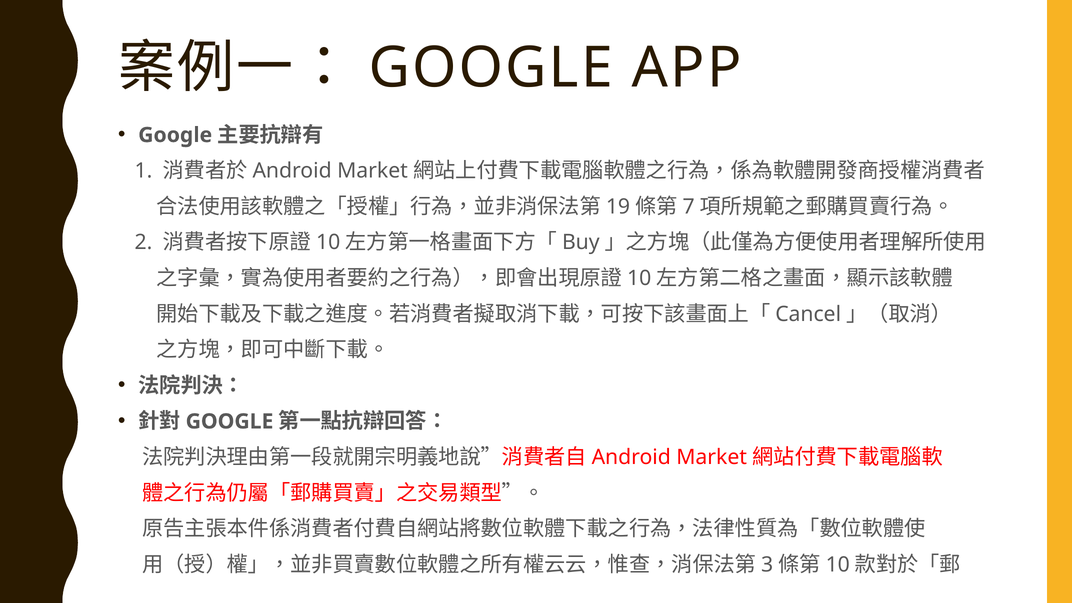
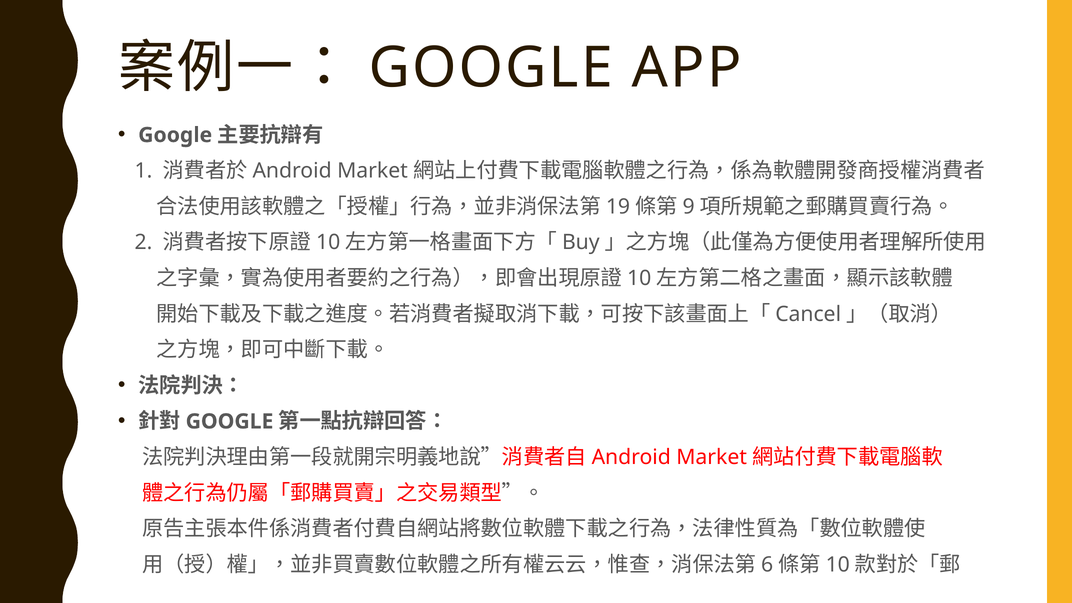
7: 7 -> 9 (689, 207)
3: 3 -> 6 (767, 565)
